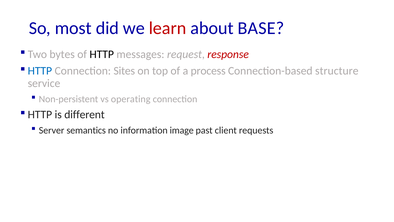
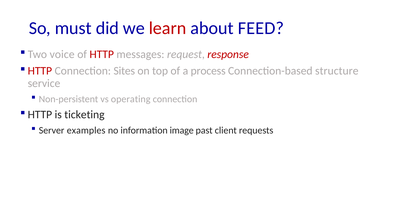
most: most -> must (73, 28)
BASE: BASE -> FEED (261, 28)
bytes: bytes -> voice (62, 54)
HTTP colour: black -> red (102, 54)
HTTP colour: blue -> red (40, 71)
different: different -> ticketing (84, 114)
semantics: semantics -> examples (86, 130)
